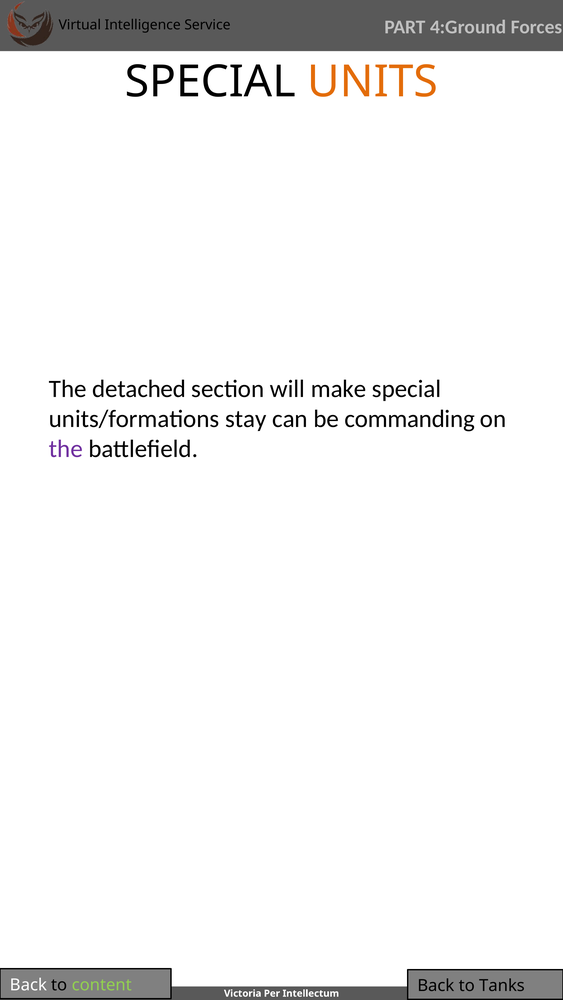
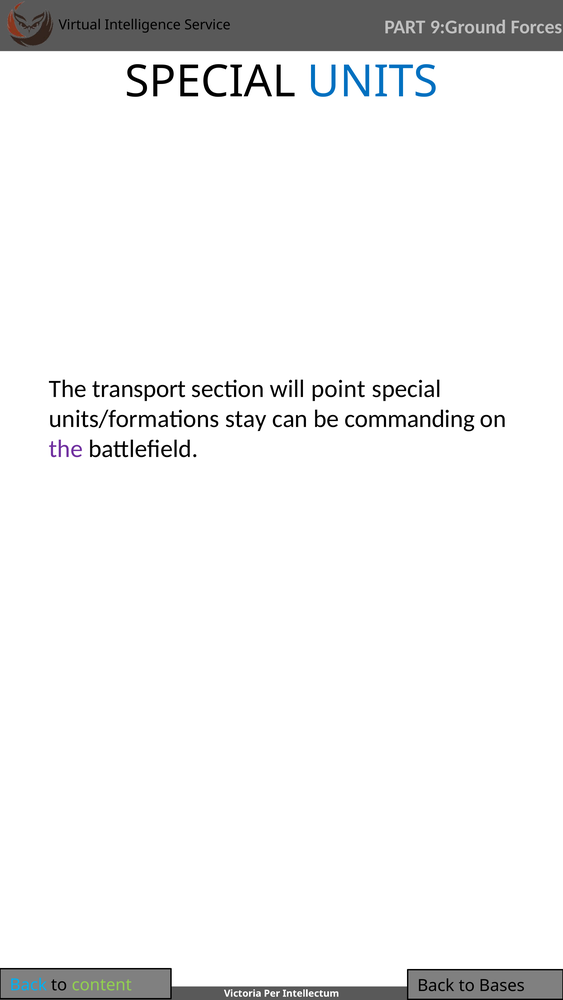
4:Ground: 4:Ground -> 9:Ground (468, 27)
UNITS colour: orange -> blue (373, 82)
detached: detached -> transport (139, 389)
make: make -> point (338, 389)
Back colour: white -> light blue (28, 986)
Tanks: Tanks -> Bases (502, 987)
